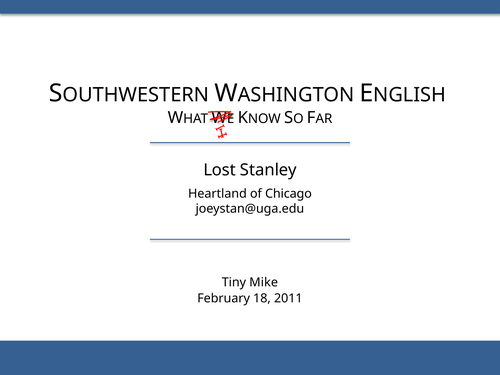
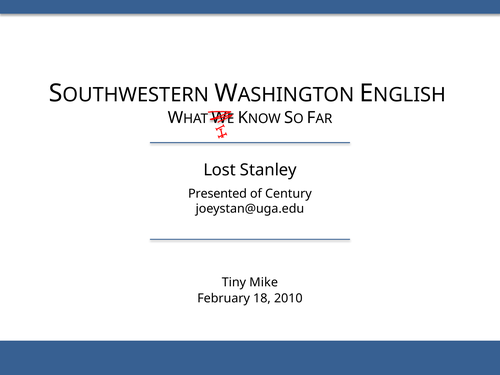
Heartland: Heartland -> Presented (218, 194)
Chicago: Chicago -> Century (288, 194)
2011: 2011 -> 2010 (288, 298)
